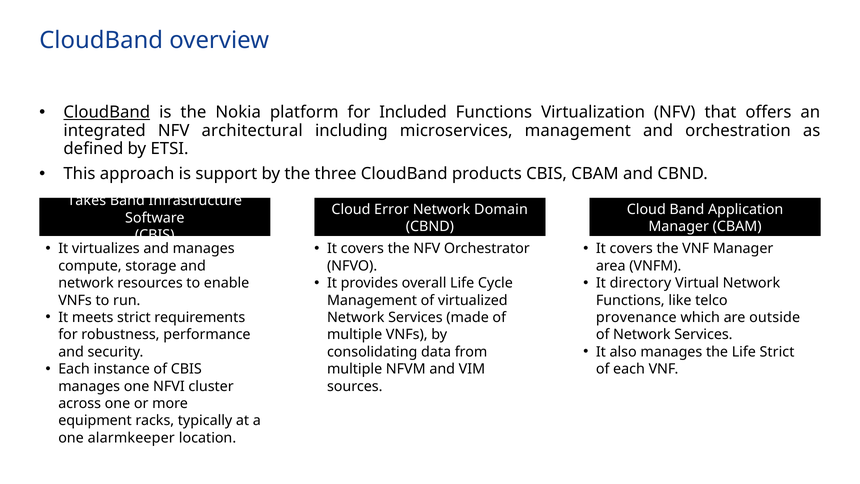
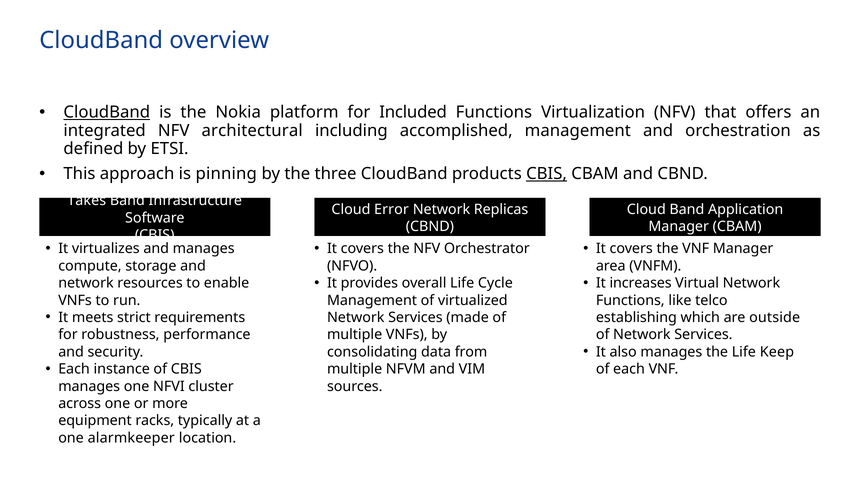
microservices: microservices -> accomplished (456, 130)
support: support -> pinning (226, 174)
CBIS underline: none -> present (547, 174)
Domain: Domain -> Replicas (501, 209)
directory: directory -> increases (641, 283)
provenance: provenance -> establishing (636, 317)
Life Strict: Strict -> Keep (777, 352)
